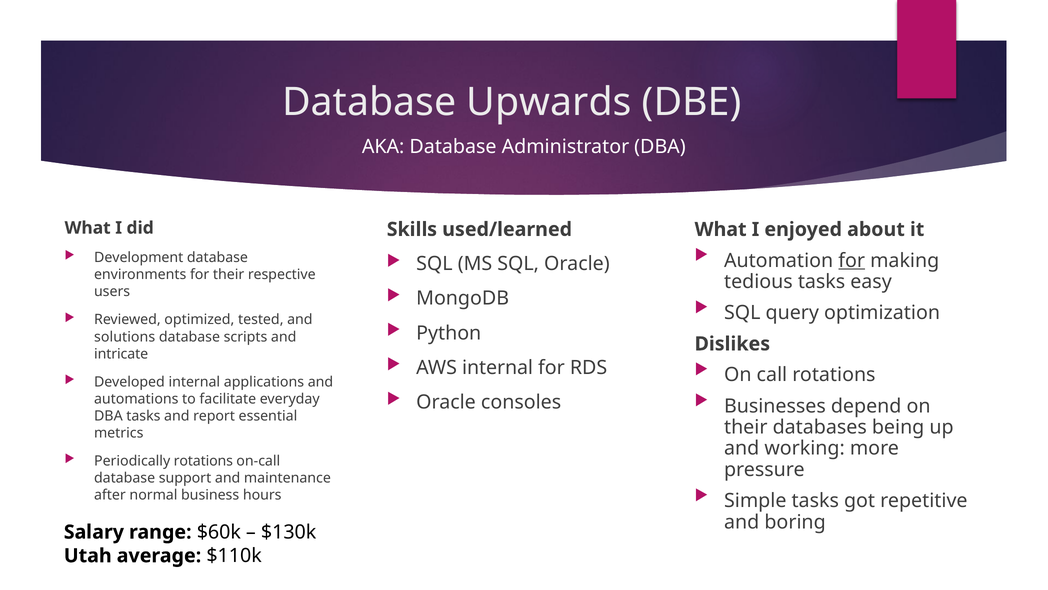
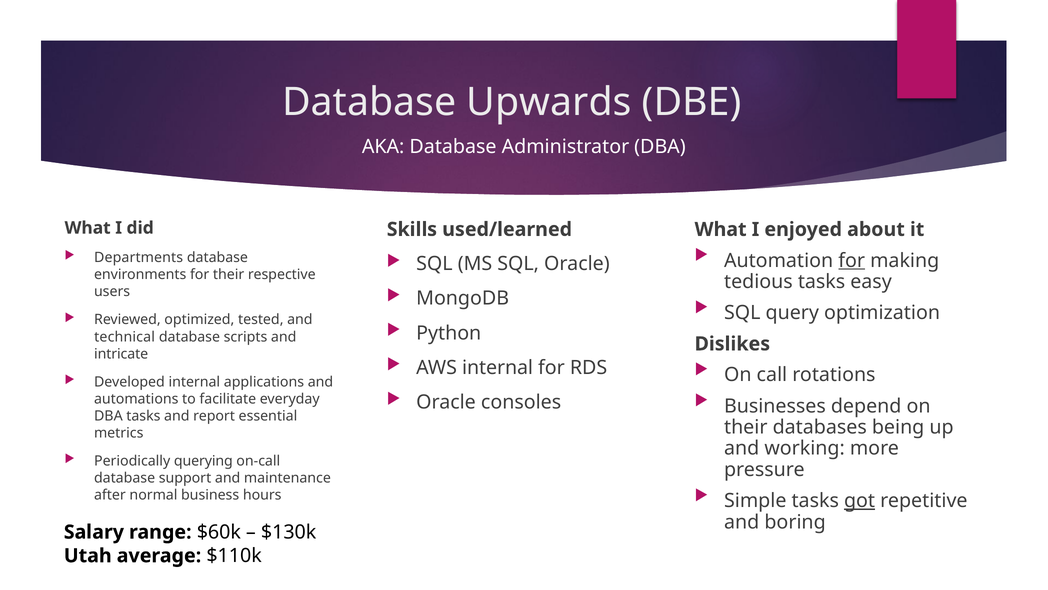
Development: Development -> Departments (139, 257)
solutions: solutions -> technical (125, 337)
Periodically rotations: rotations -> querying (203, 461)
got underline: none -> present (860, 500)
